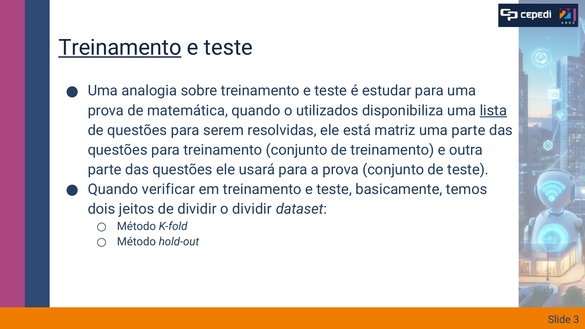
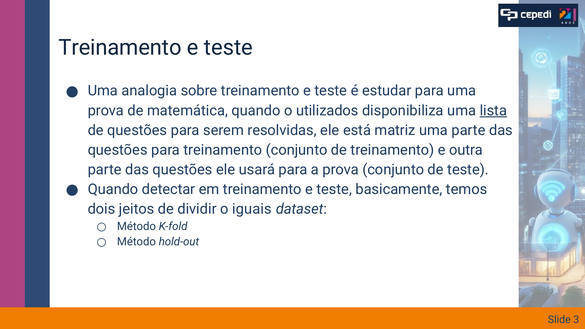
Treinamento underline: present -> none (120, 47)
verificar: verificar -> detectar (169, 189)
o dividir: dividir -> iguais (252, 209)
